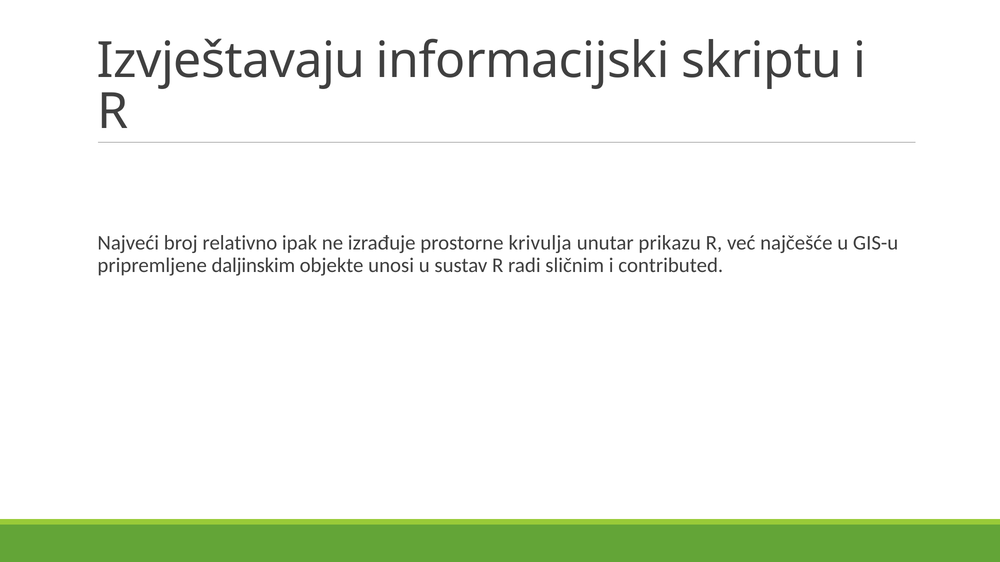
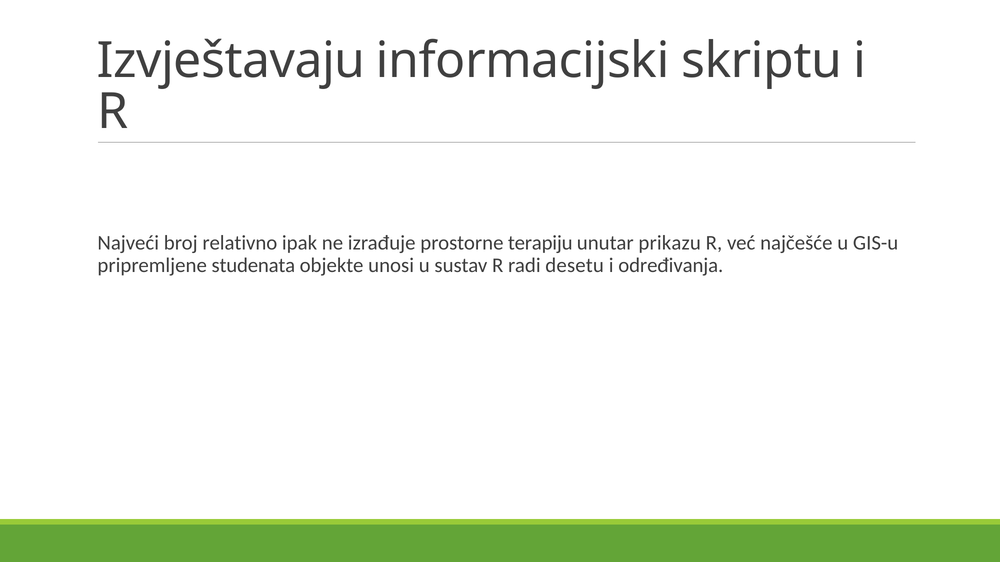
krivulja: krivulja -> terapiju (540, 243)
daljinskim: daljinskim -> studenata (253, 265)
sličnim: sličnim -> desetu (575, 265)
contributed: contributed -> određivanja (671, 265)
